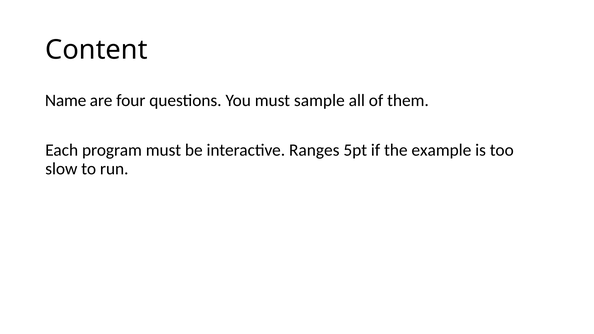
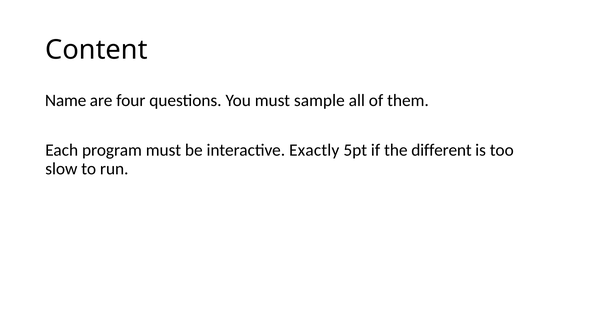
Ranges: Ranges -> Exactly (314, 150)
example: example -> different (441, 150)
